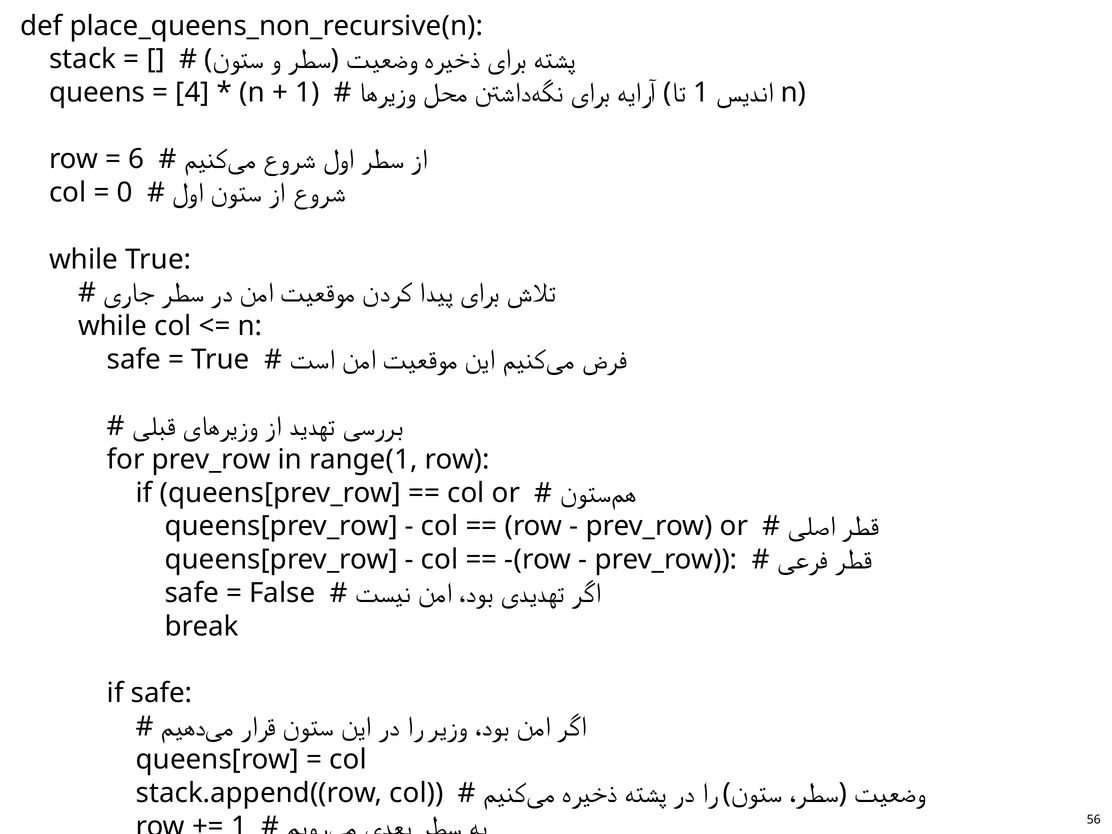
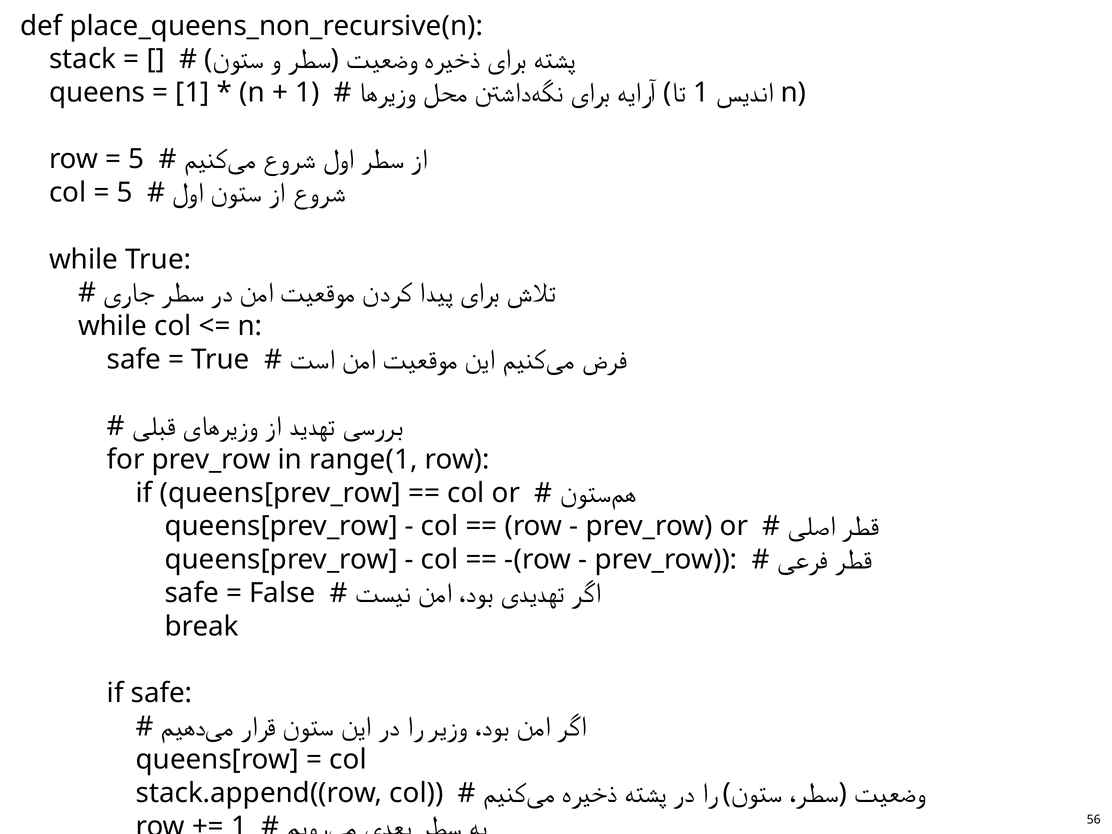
4: 4 -> 1 (193, 93)
6: 6 -> 5 (136, 159)
0: 0 -> 5 (125, 193)
